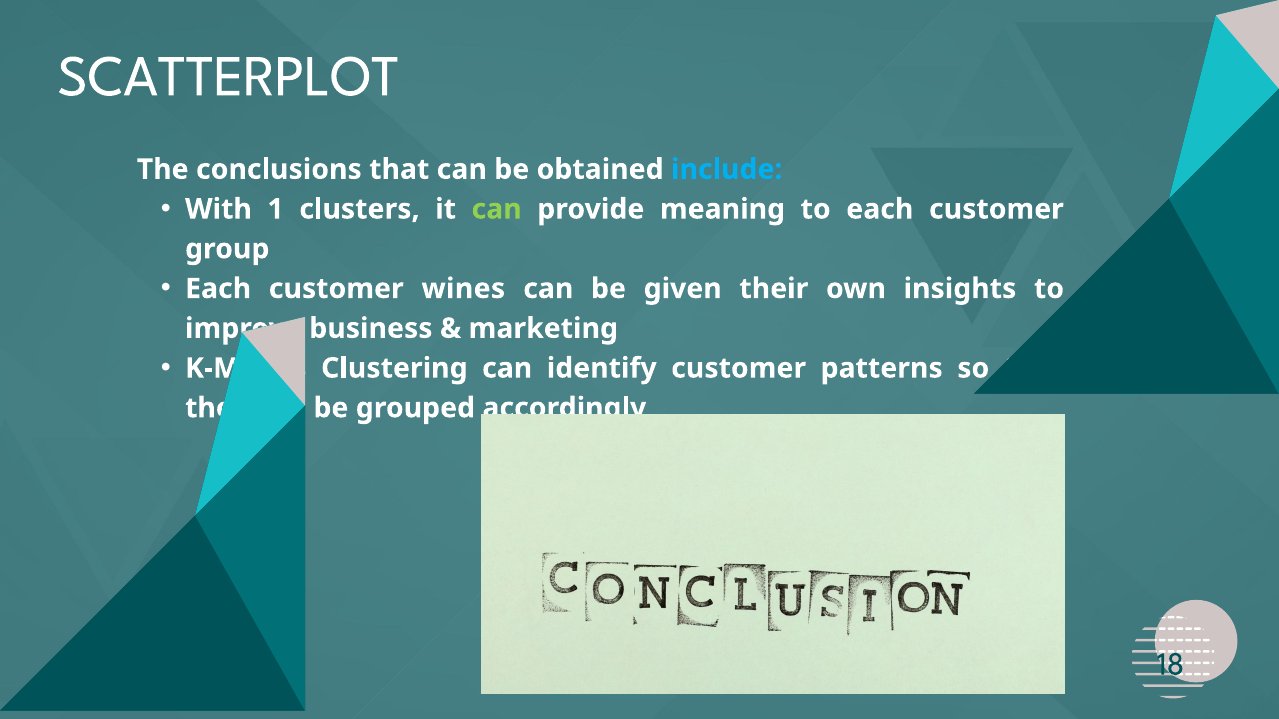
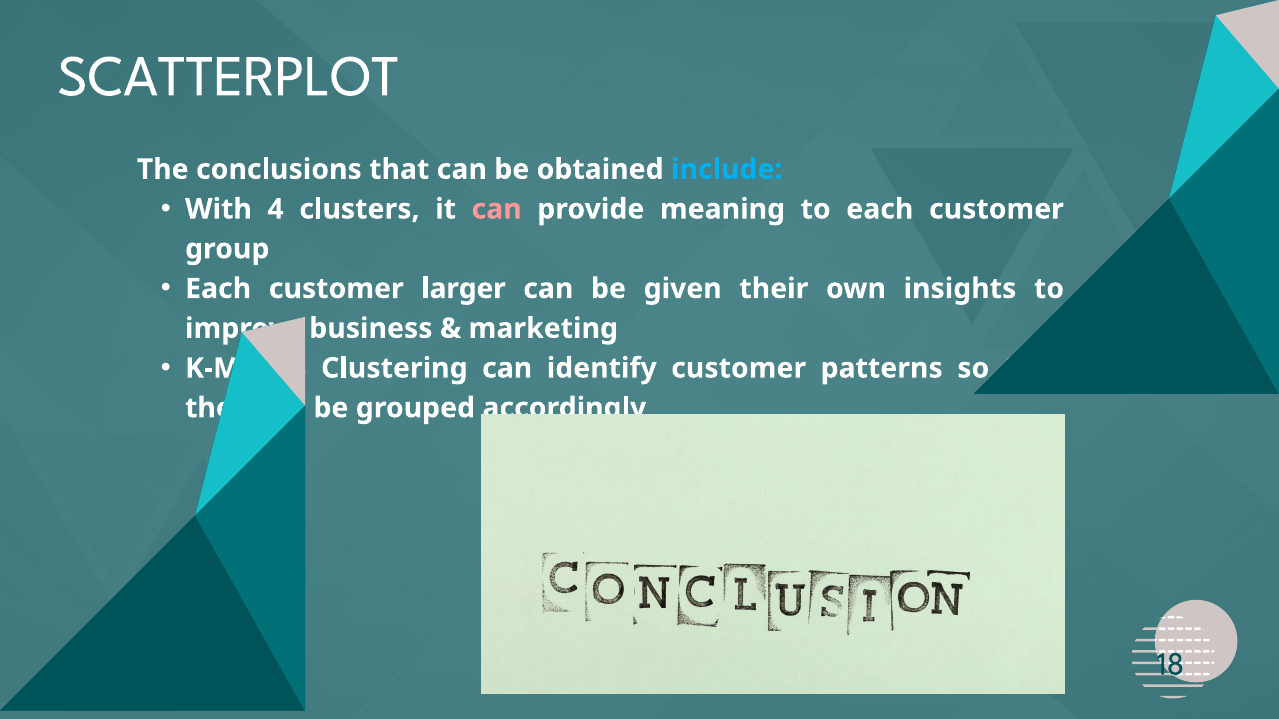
1: 1 -> 4 (276, 209)
can colour: light green -> pink (497, 209)
wines: wines -> larger (464, 289)
